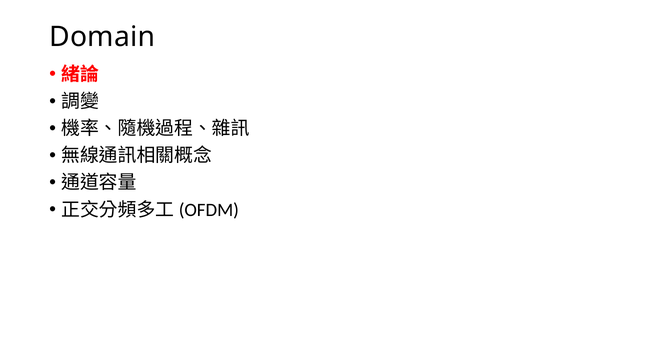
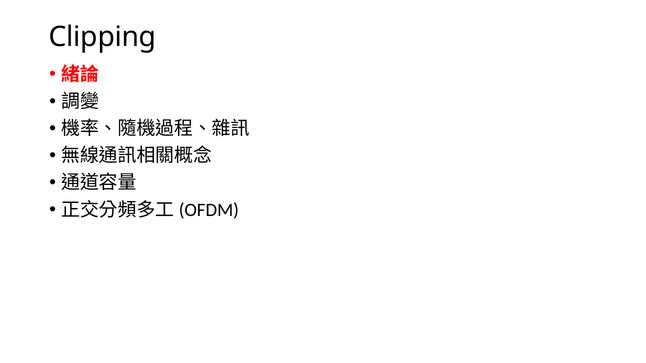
Domain: Domain -> Clipping (102, 37)
